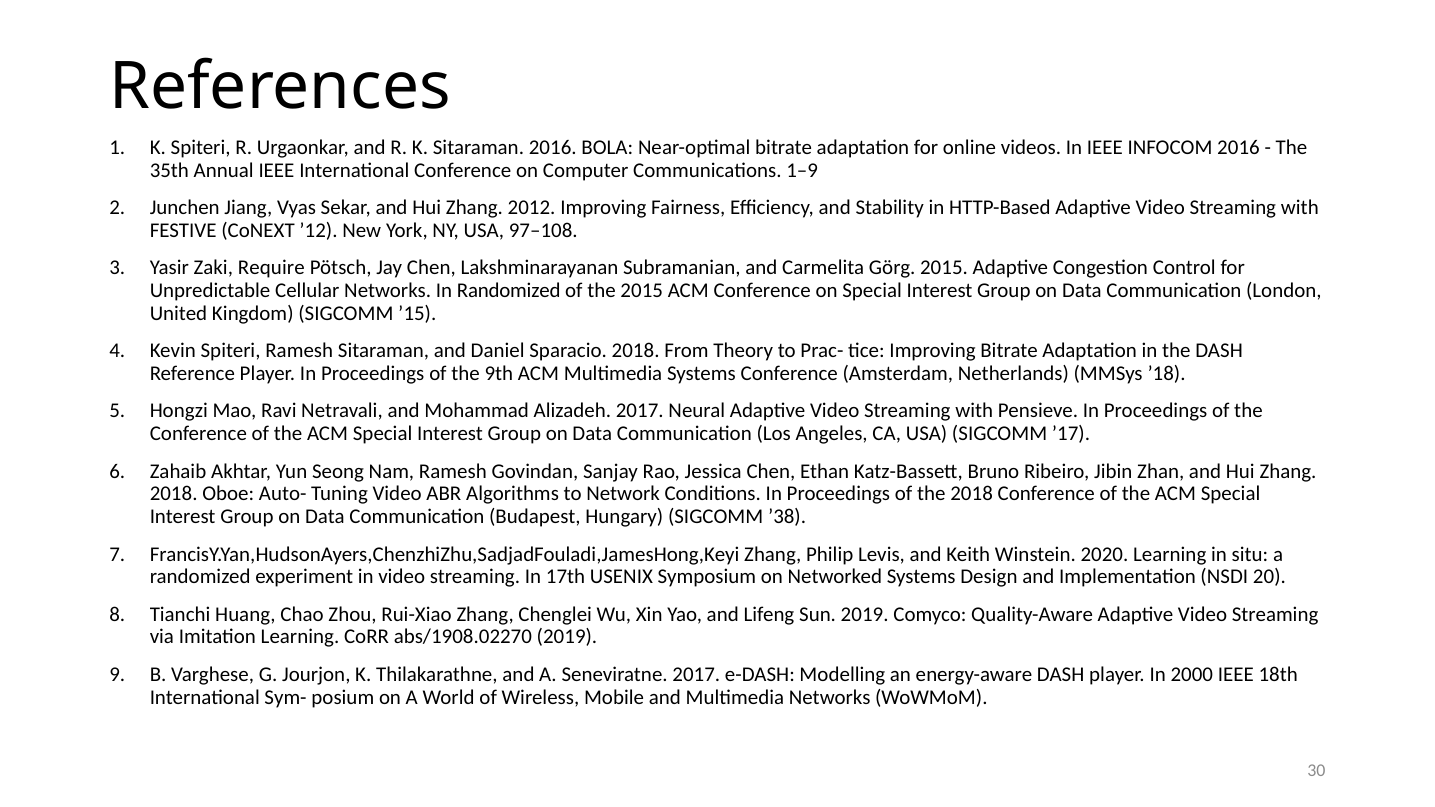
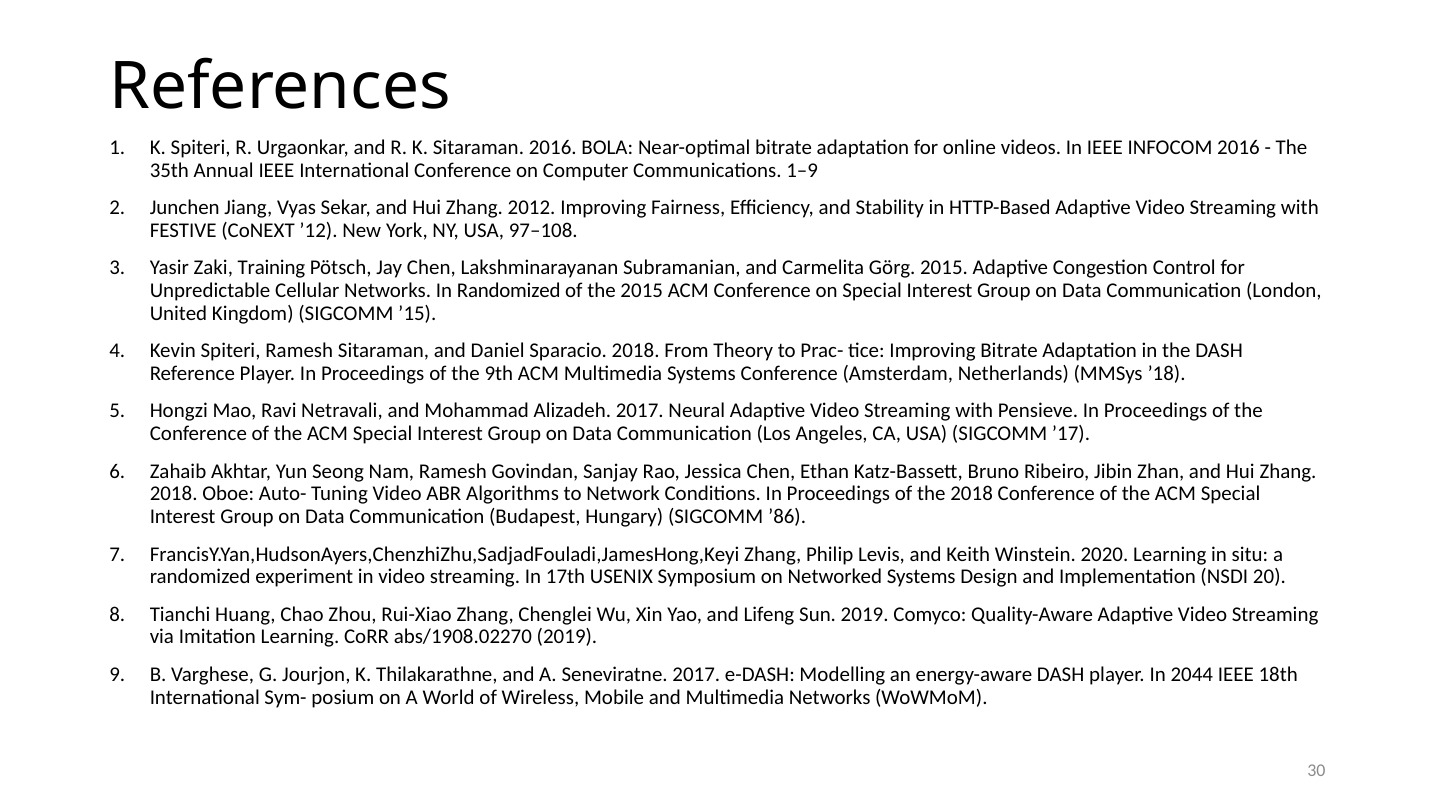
Require: Require -> Training (271, 268)
’38: ’38 -> ’86 (787, 517)
2000: 2000 -> 2044 (1192, 675)
